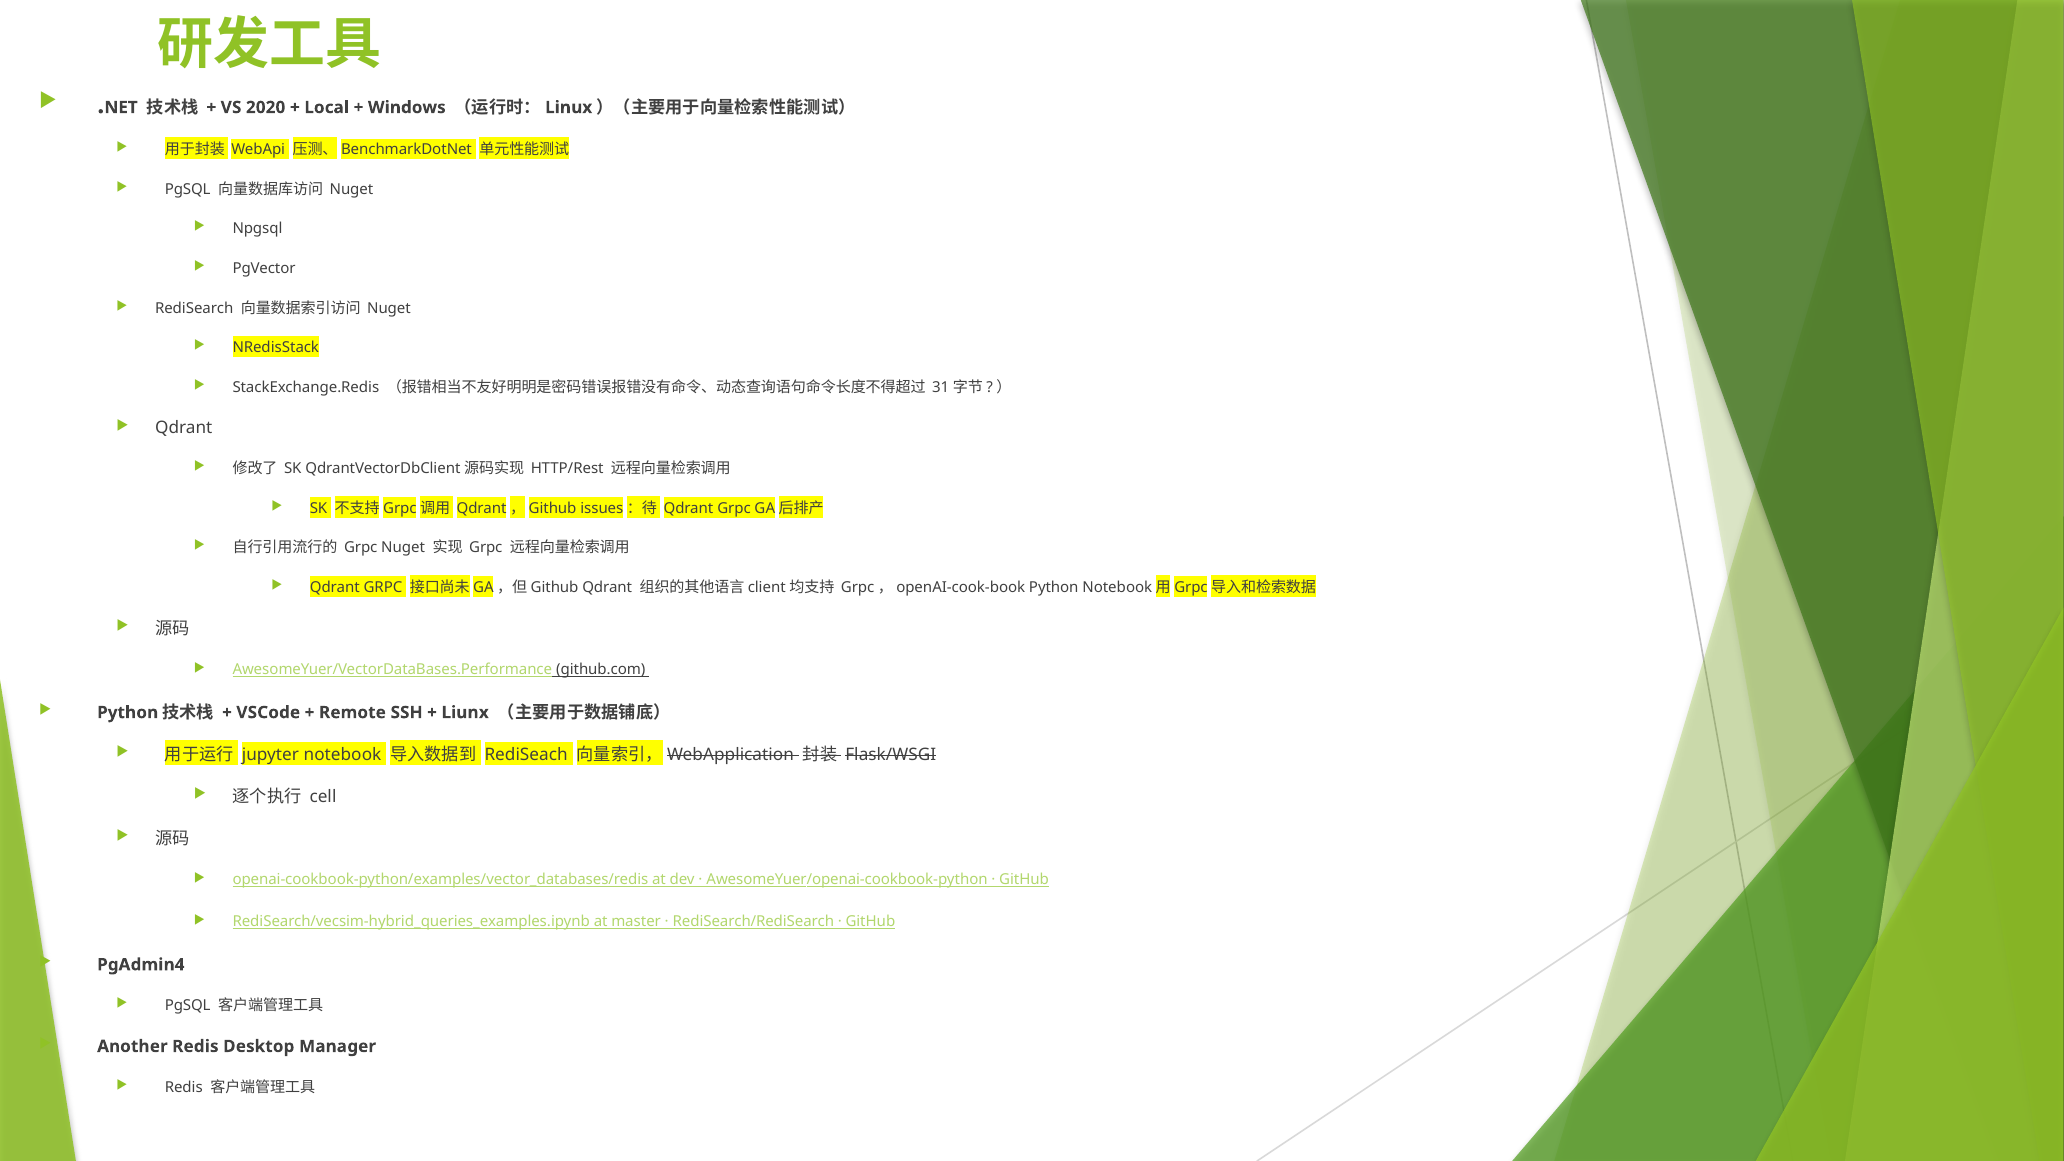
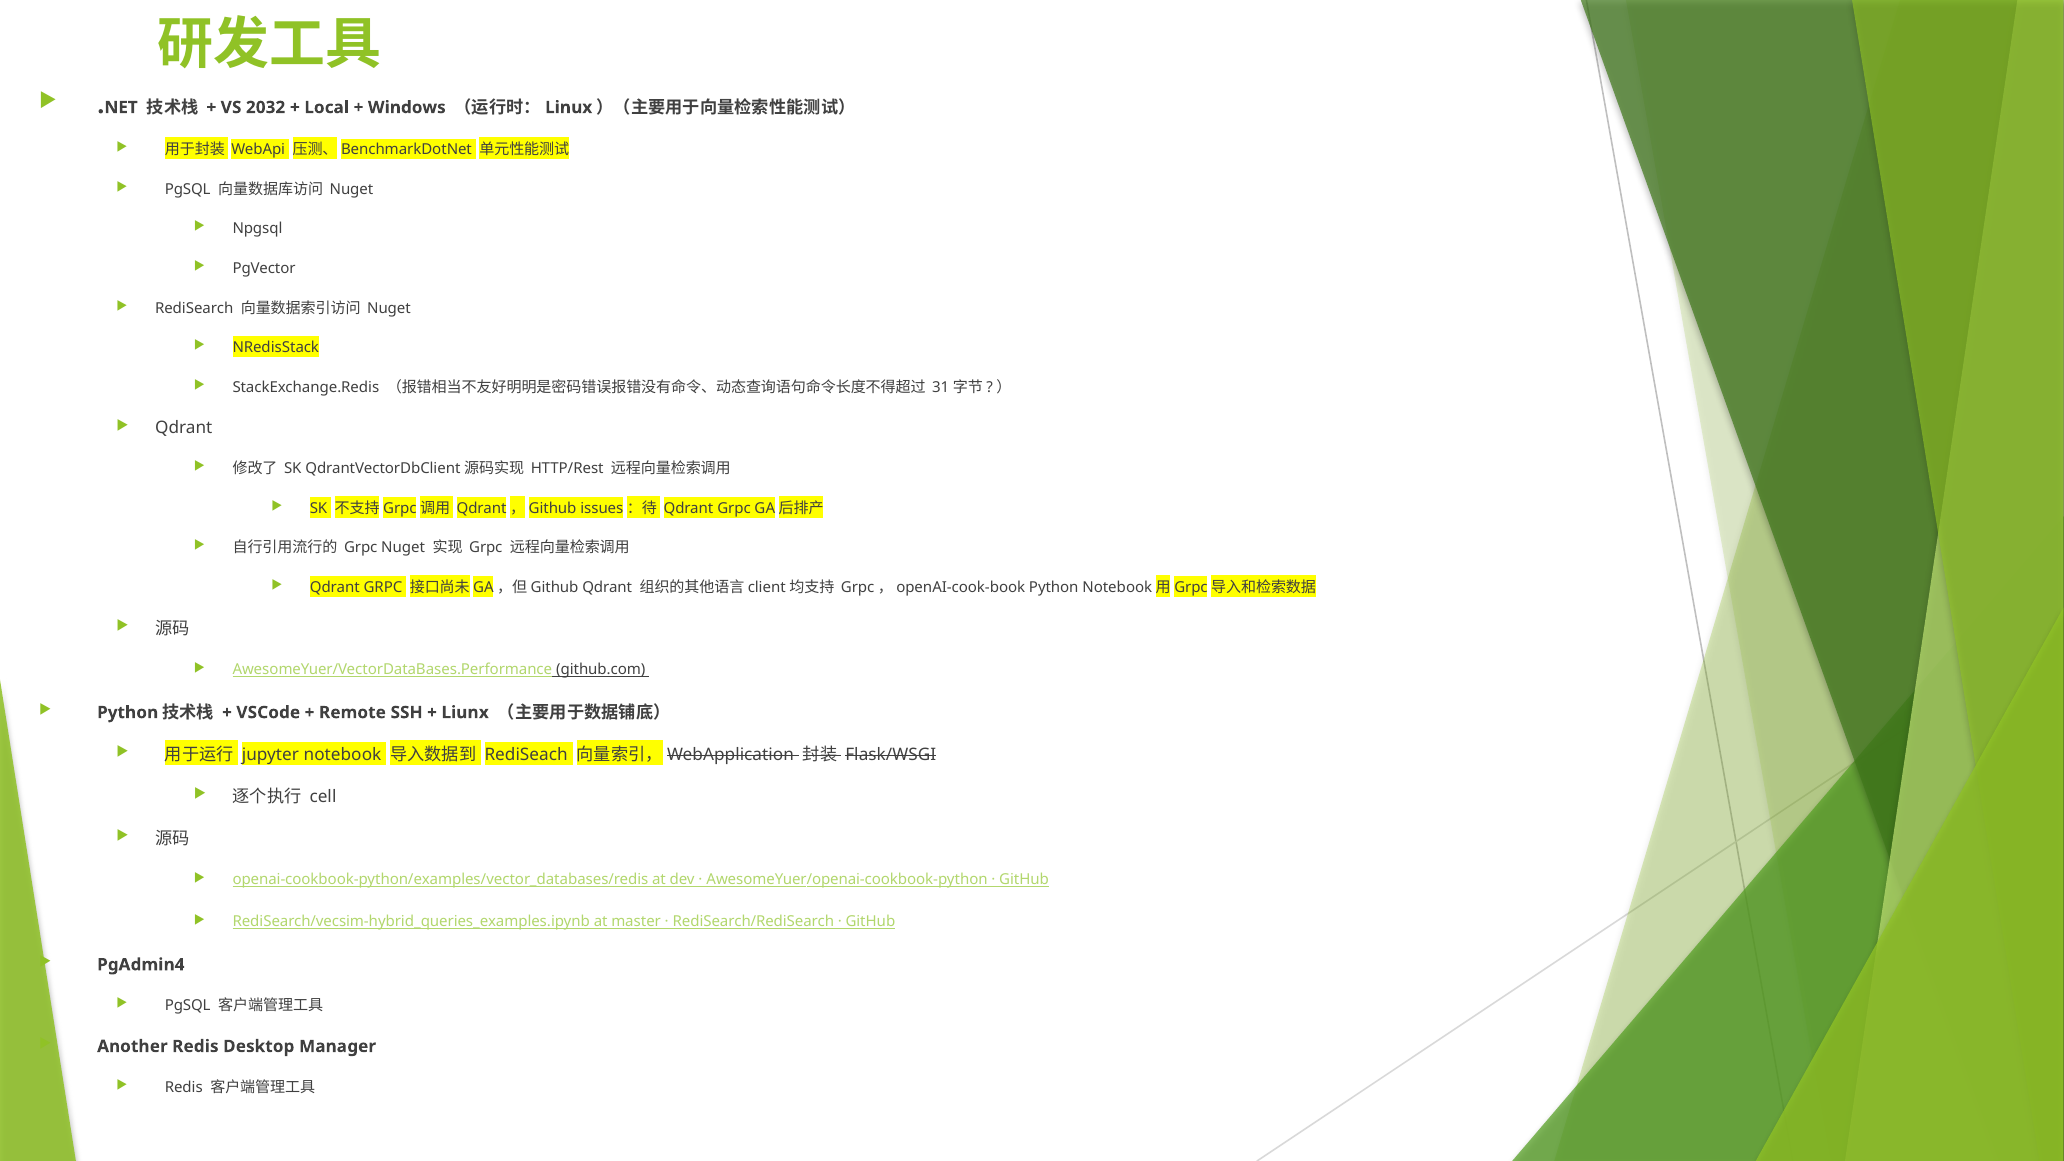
2020: 2020 -> 2032 (266, 107)
